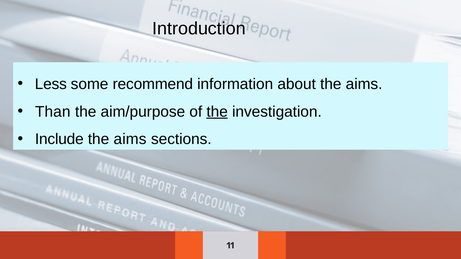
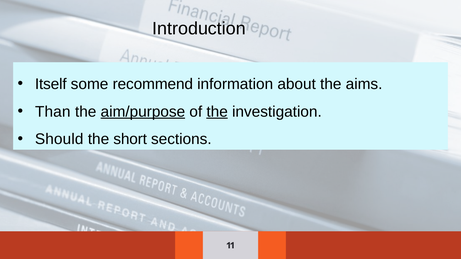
Less: Less -> Itself (51, 84)
aim/purpose underline: none -> present (143, 112)
Include: Include -> Should (59, 139)
aims: aims -> short (130, 139)
